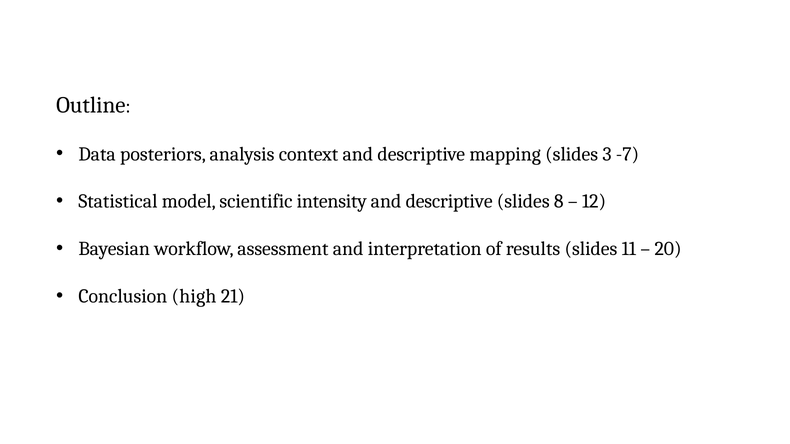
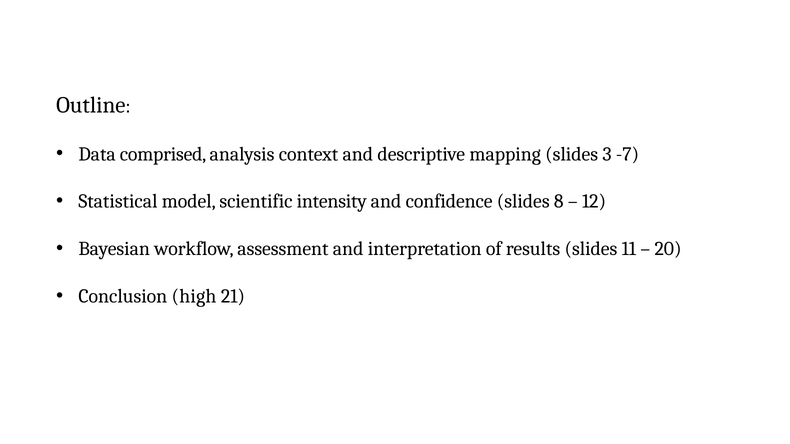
posteriors: posteriors -> comprised (163, 154)
descriptive: descriptive -> confidence (449, 202)
